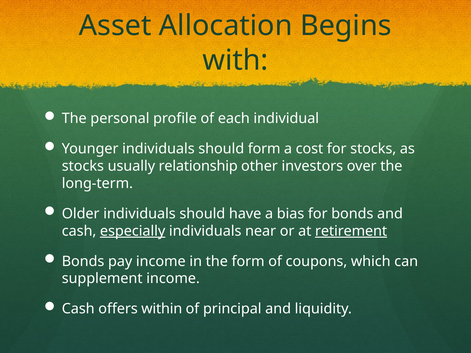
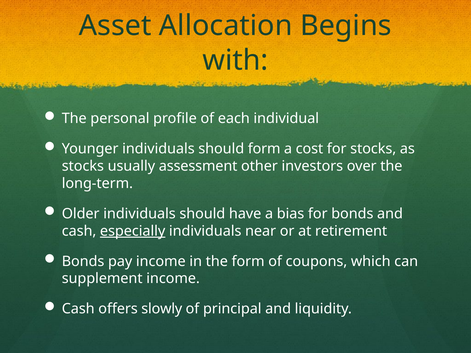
relationship: relationship -> assessment (198, 166)
retirement underline: present -> none (351, 231)
within: within -> slowly (162, 309)
